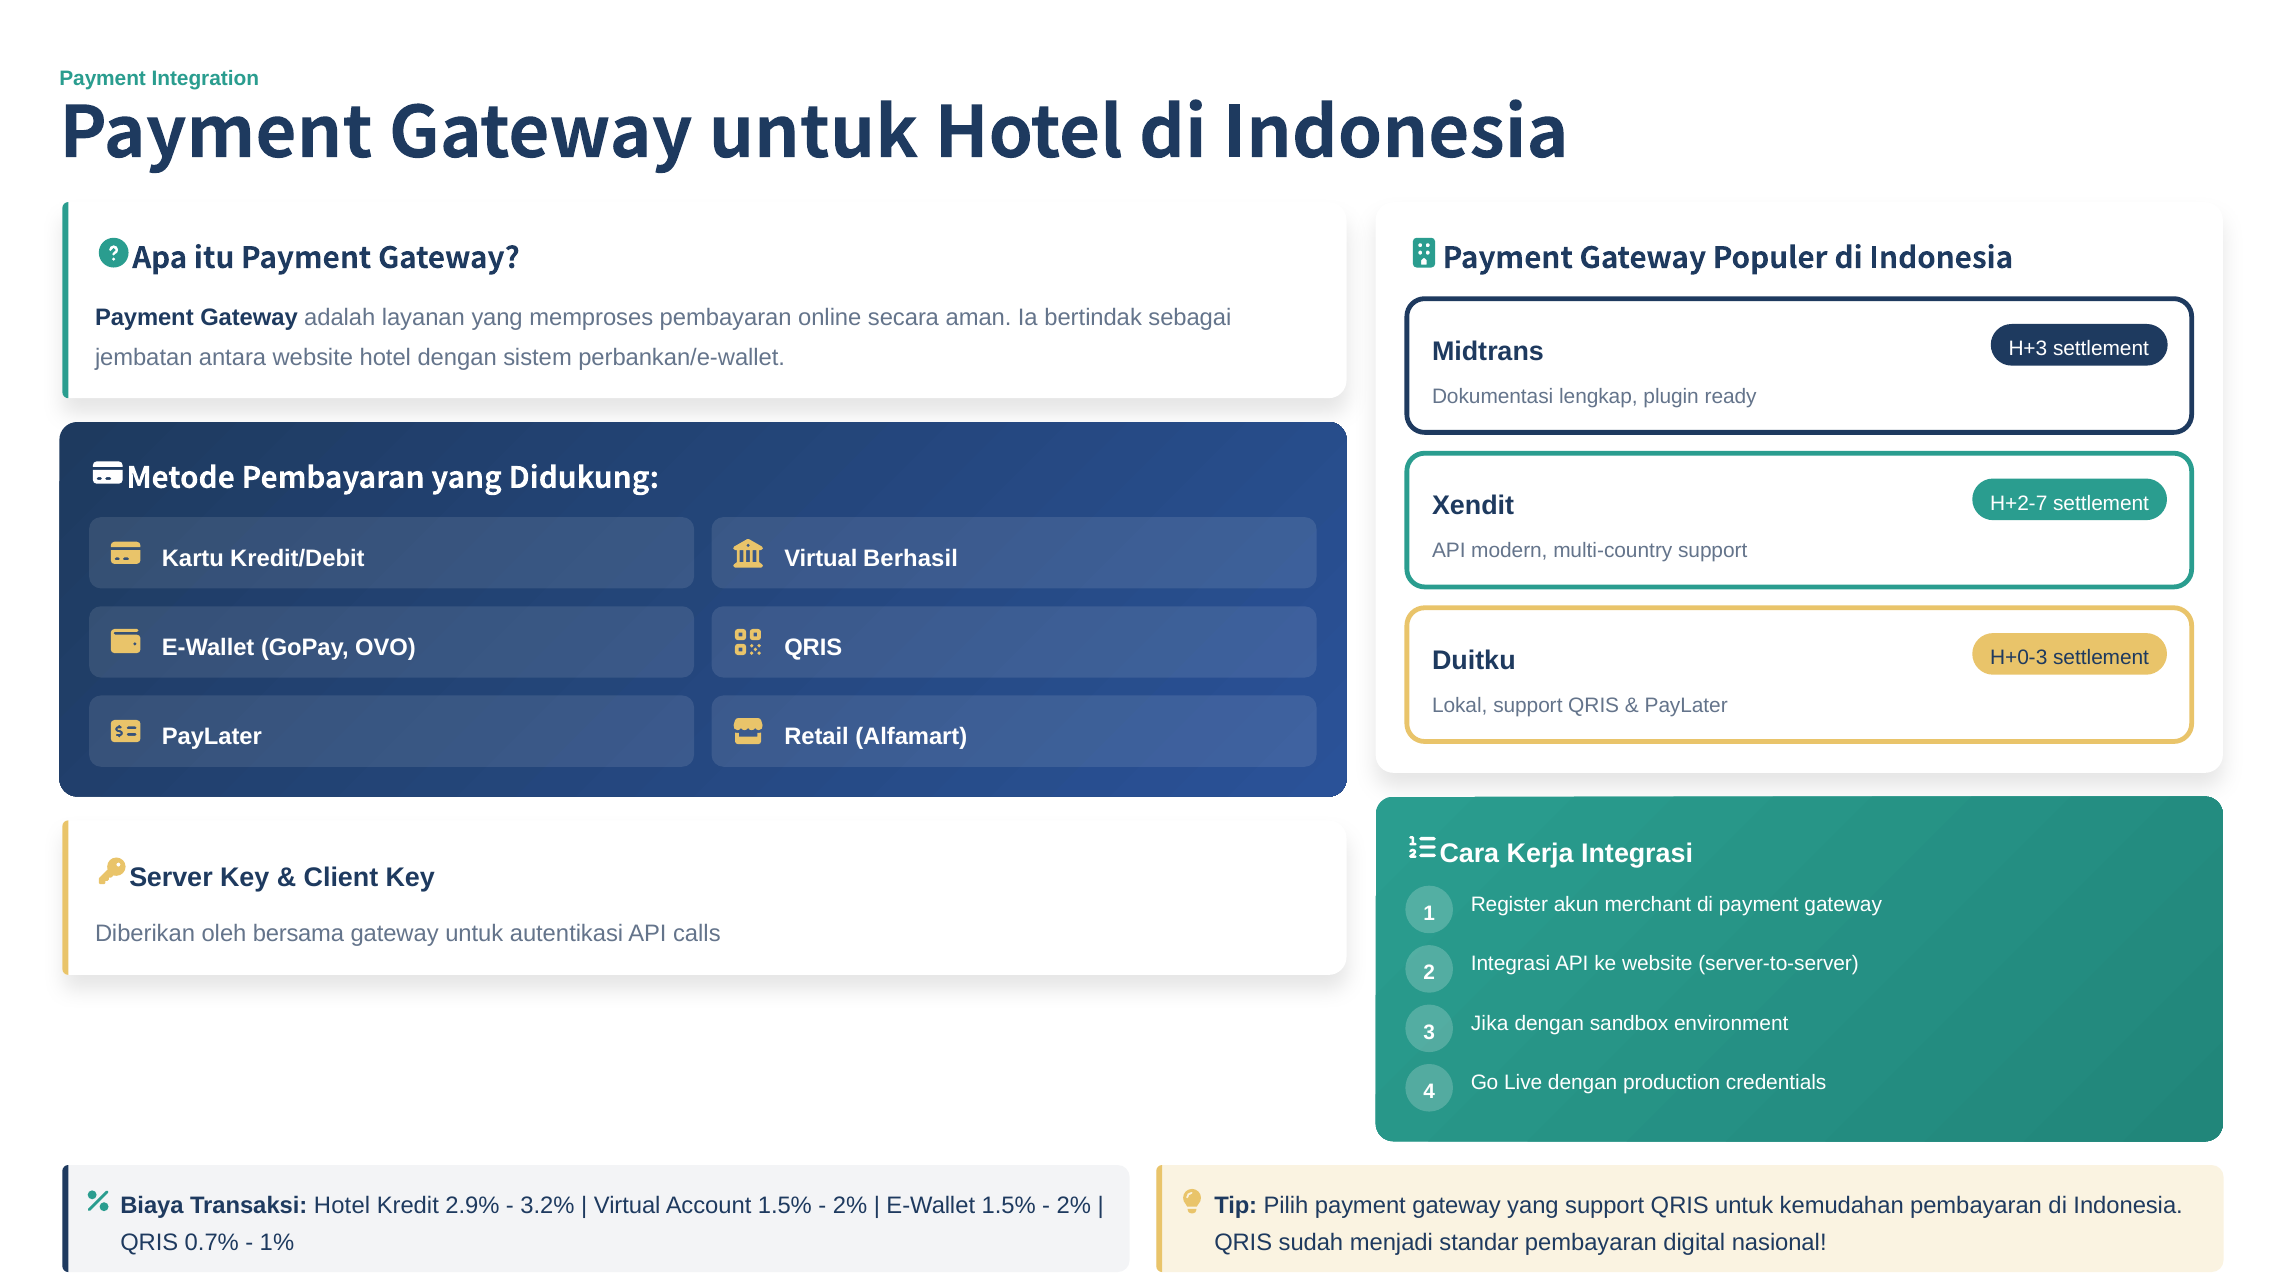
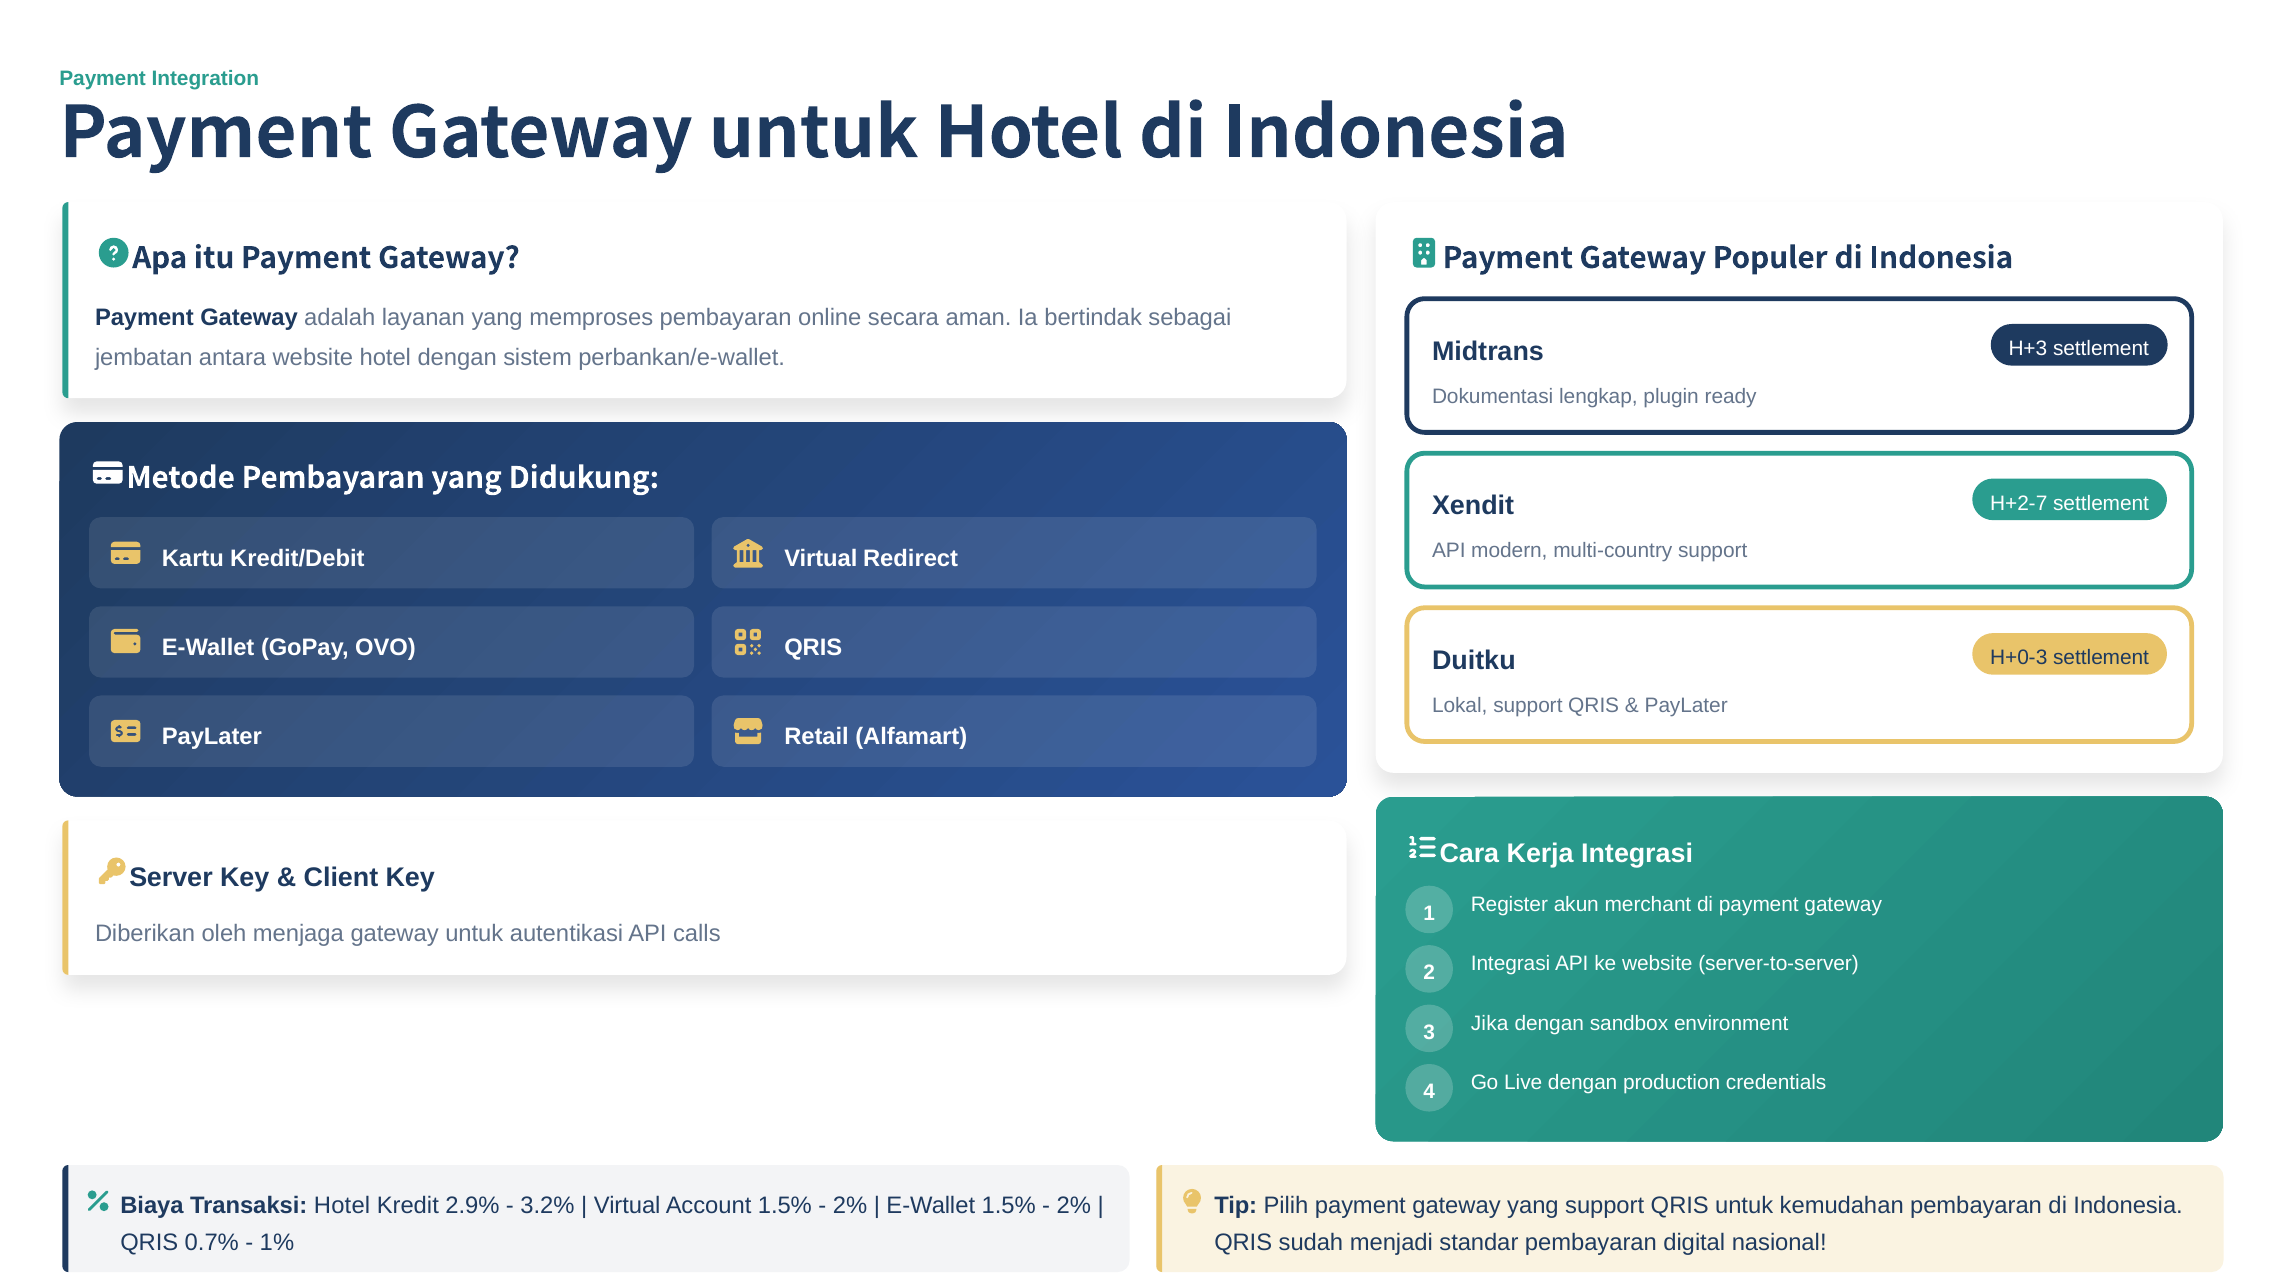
Berhasil: Berhasil -> Redirect (911, 559)
bersama: bersama -> menjaga (298, 933)
